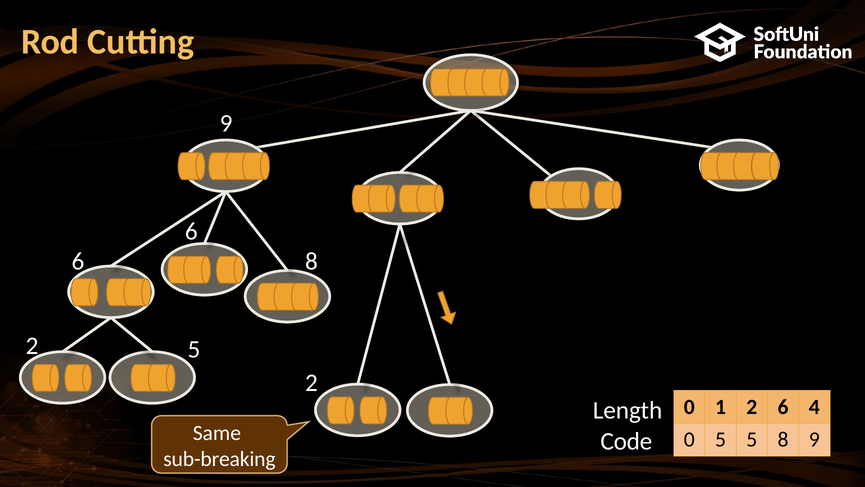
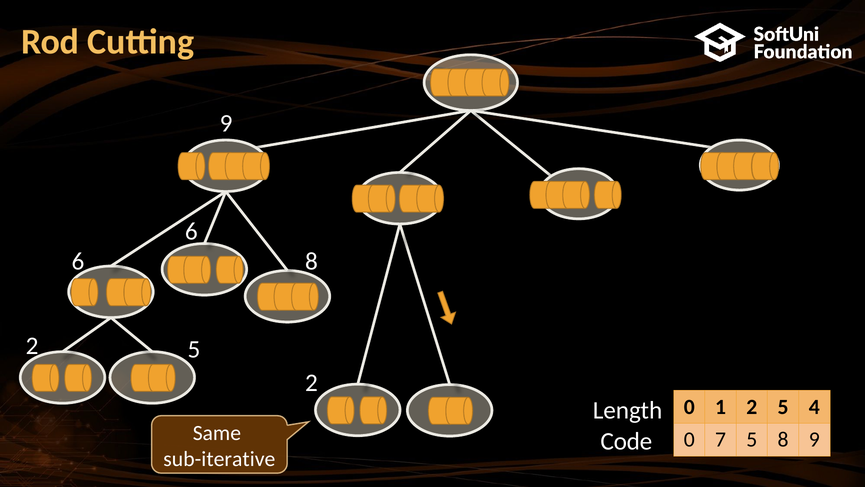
1 2 6: 6 -> 5 (783, 407)
0 5: 5 -> 7 (721, 440)
sub-breaking: sub-breaking -> sub-iterative (219, 459)
